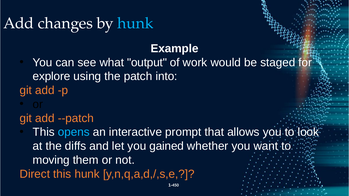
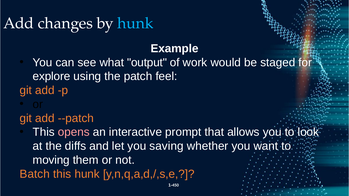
into: into -> feel (166, 77)
opens colour: light blue -> pink (74, 132)
gained: gained -> saving (167, 146)
Direct: Direct -> Batch (35, 174)
